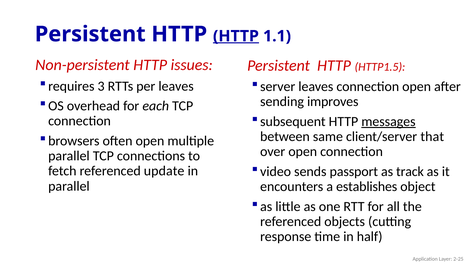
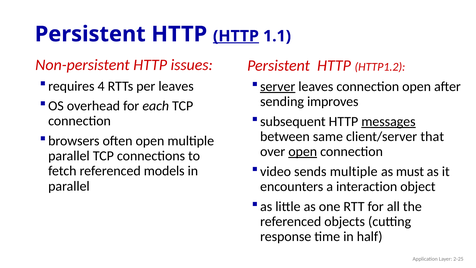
HTTP1.5: HTTP1.5 -> HTTP1.2 (380, 67)
3: 3 -> 4 (101, 86)
server underline: none -> present (278, 86)
open underline: none -> present (303, 151)
sends passport: passport -> multiple (354, 171)
track: track -> must (410, 171)
update: update -> models (164, 171)
establishes: establishes -> interaction (367, 186)
